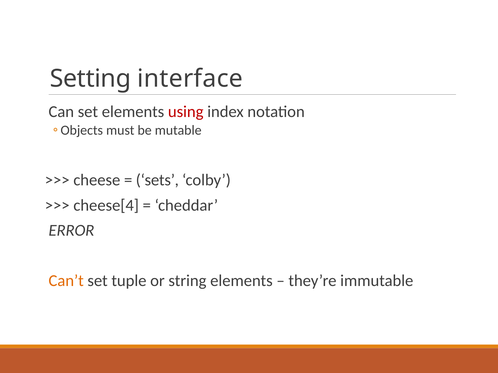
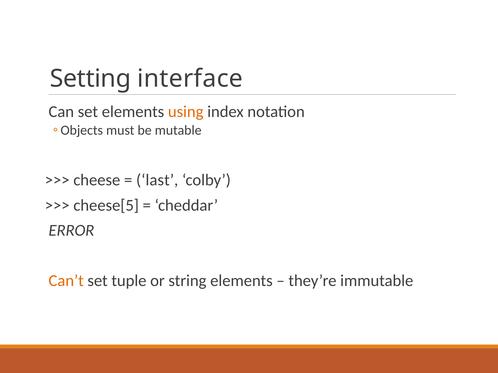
using colour: red -> orange (186, 112)
sets: sets -> last (157, 180)
cheese[4: cheese[4 -> cheese[5 (106, 206)
